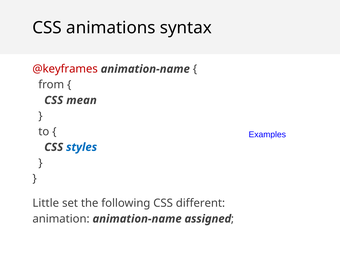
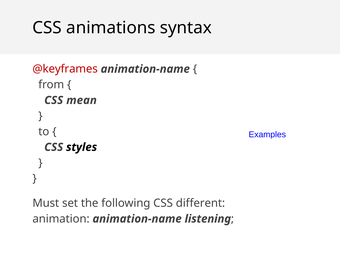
styles colour: blue -> black (82, 147)
Little: Little -> Must (46, 203)
assigned: assigned -> listening (208, 219)
